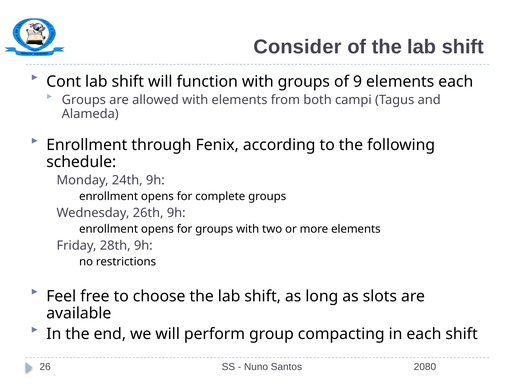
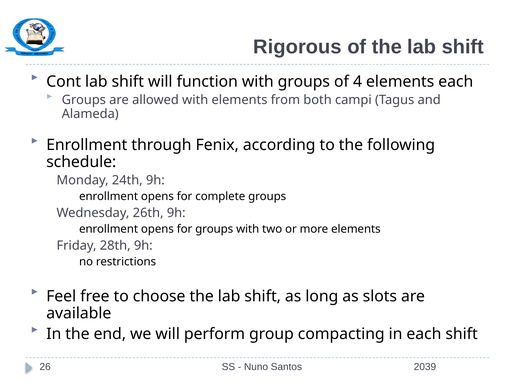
Consider: Consider -> Rigorous (297, 47)
9: 9 -> 4 (358, 82)
2080: 2080 -> 2039 (425, 367)
